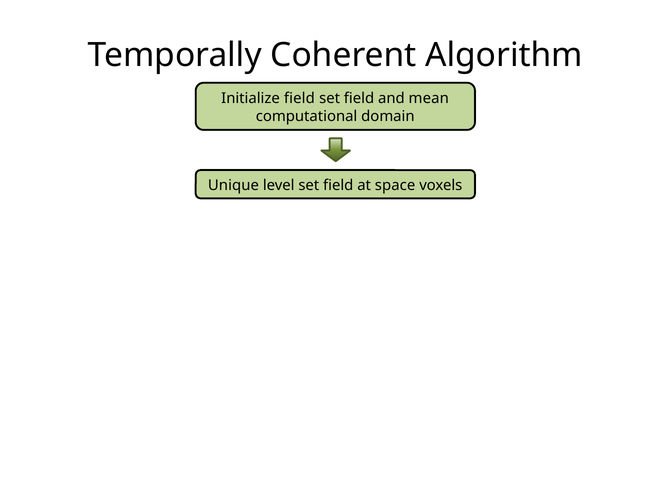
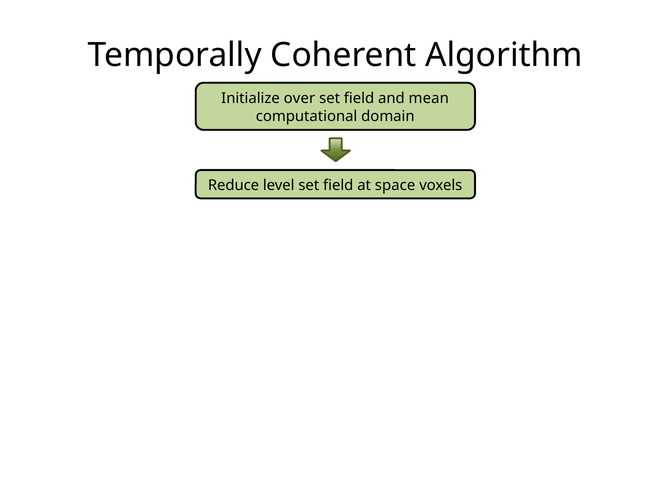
Initialize field: field -> over (299, 98)
Unique: Unique -> Reduce (234, 185)
